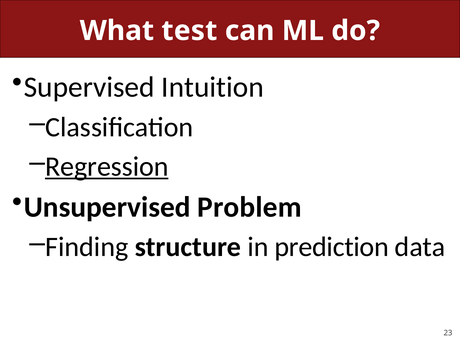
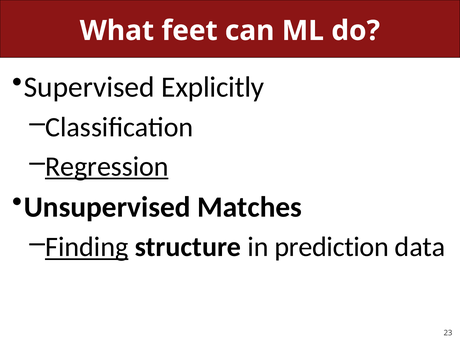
test: test -> feet (190, 31)
Intuition: Intuition -> Explicitly (213, 87)
Problem: Problem -> Matches (250, 207)
Finding underline: none -> present (87, 247)
